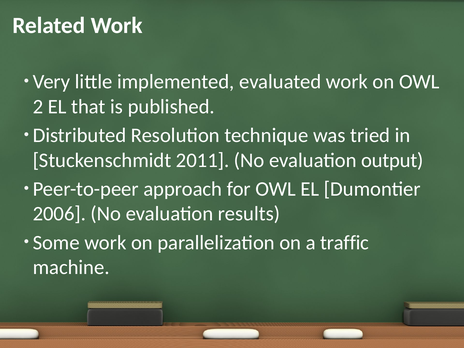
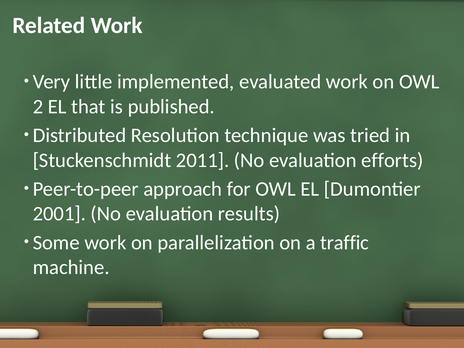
output: output -> efforts (392, 160)
2006: 2006 -> 2001 (59, 214)
